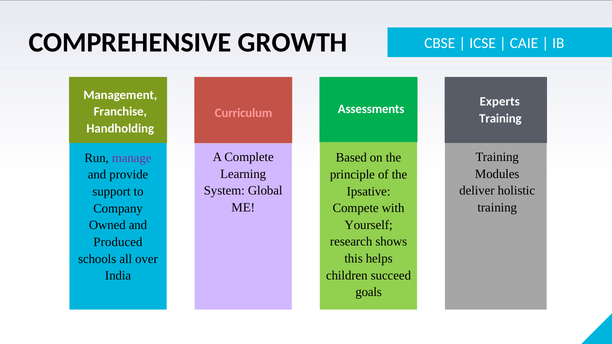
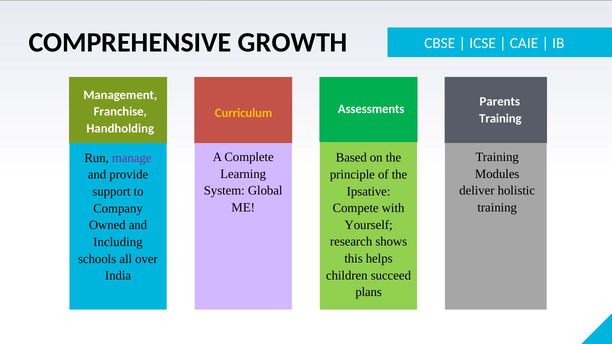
Experts: Experts -> Parents (500, 102)
Curriculum colour: pink -> yellow (244, 113)
Produced: Produced -> Including (118, 242)
goals: goals -> plans (369, 292)
